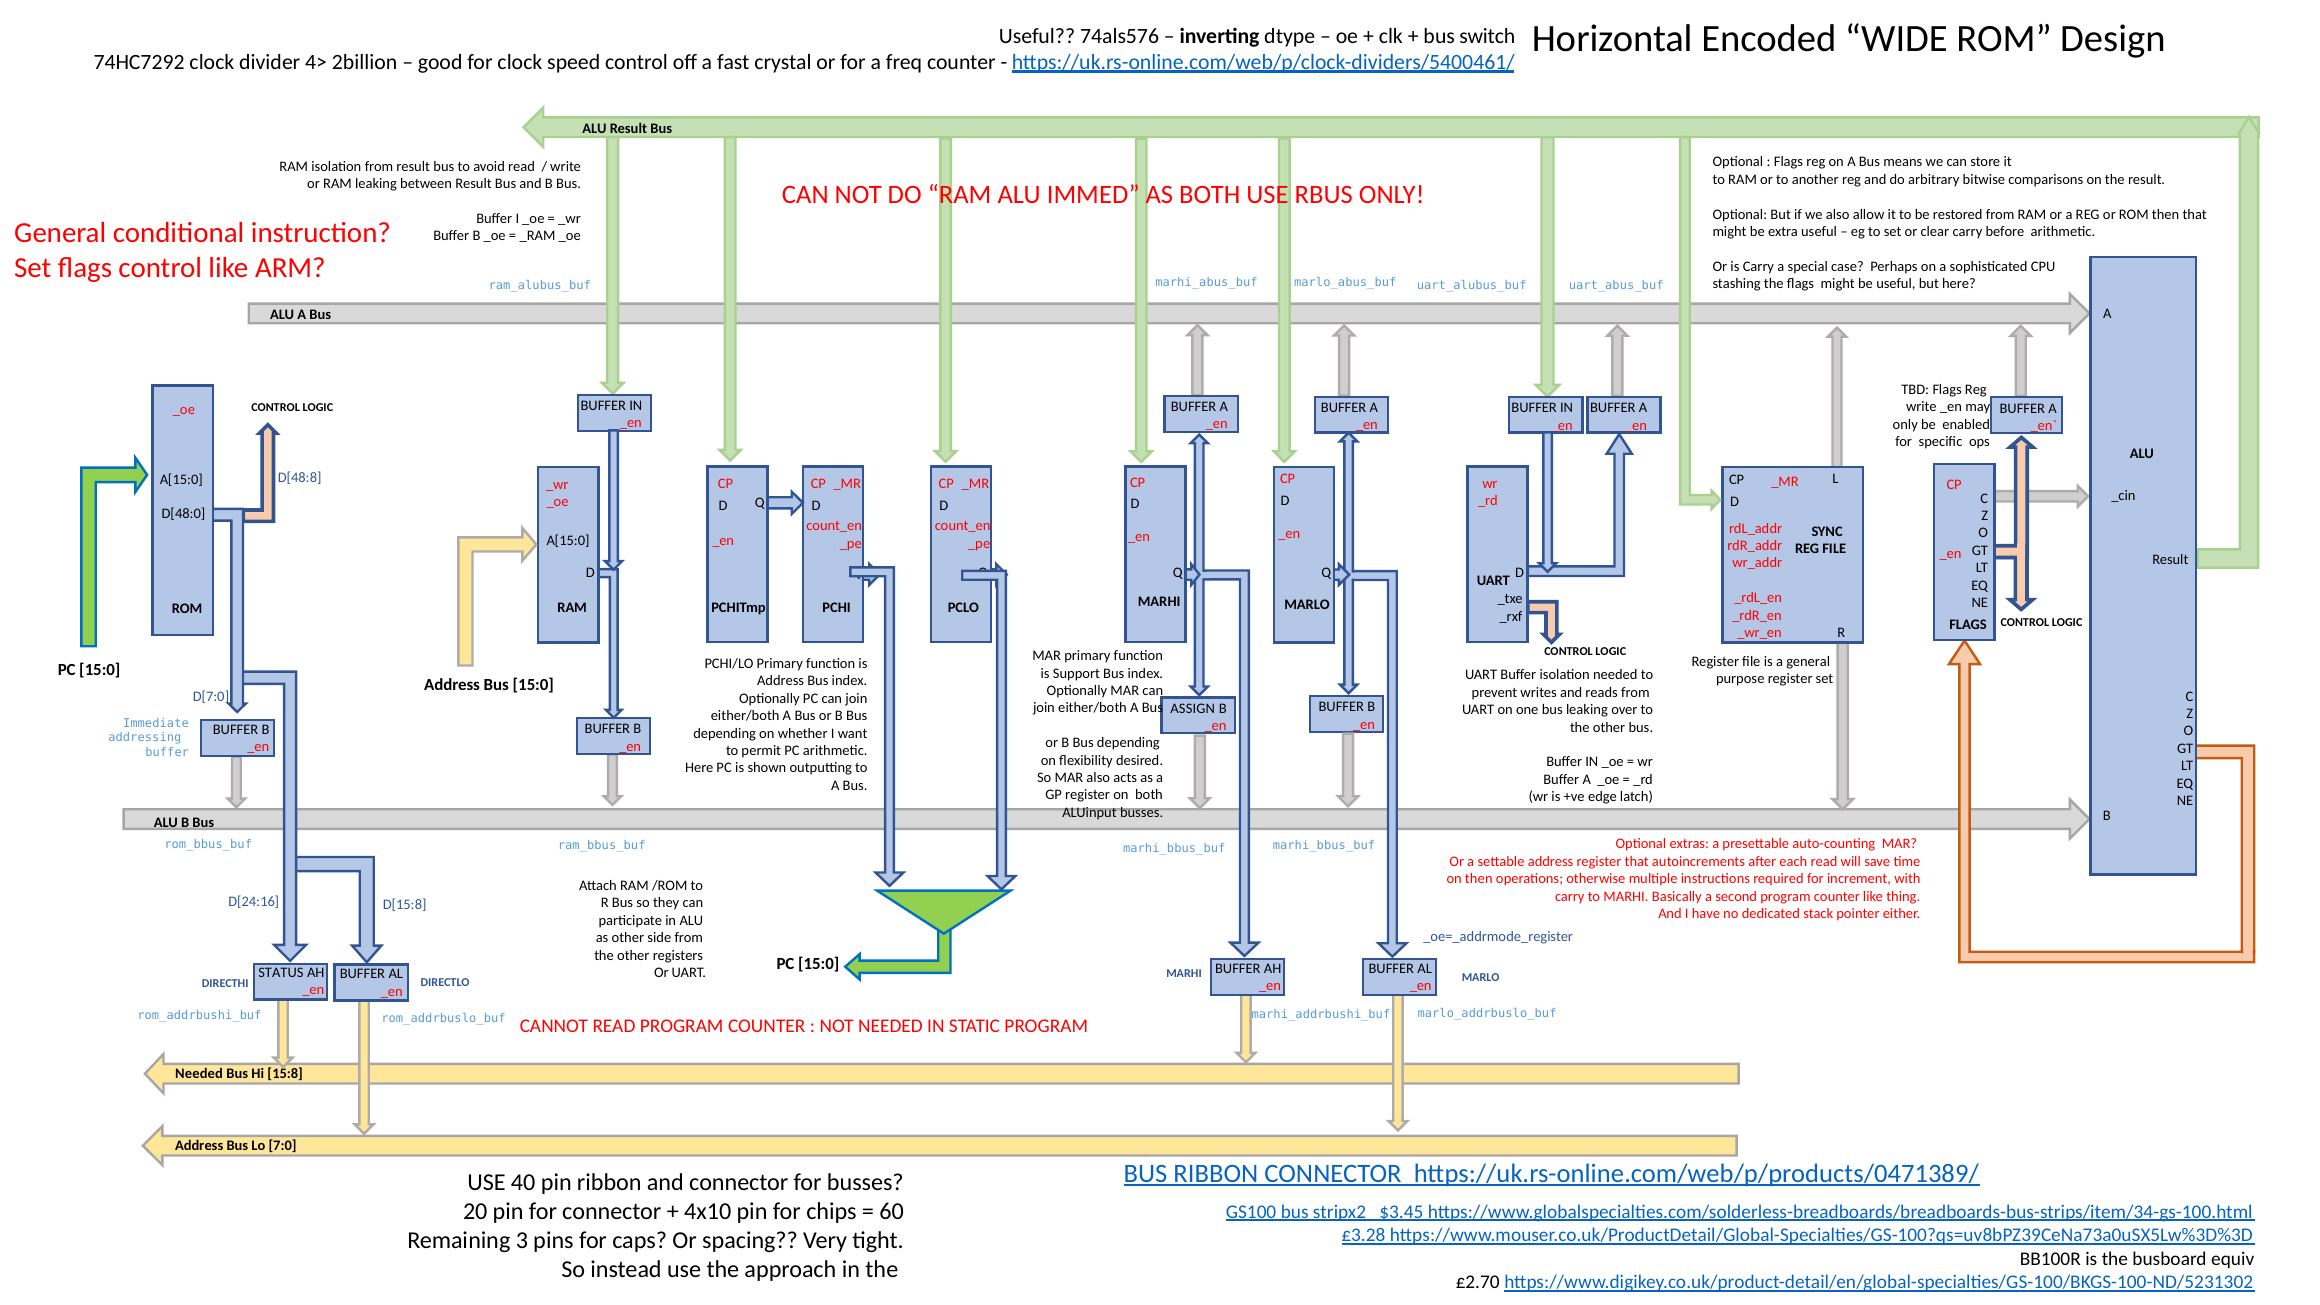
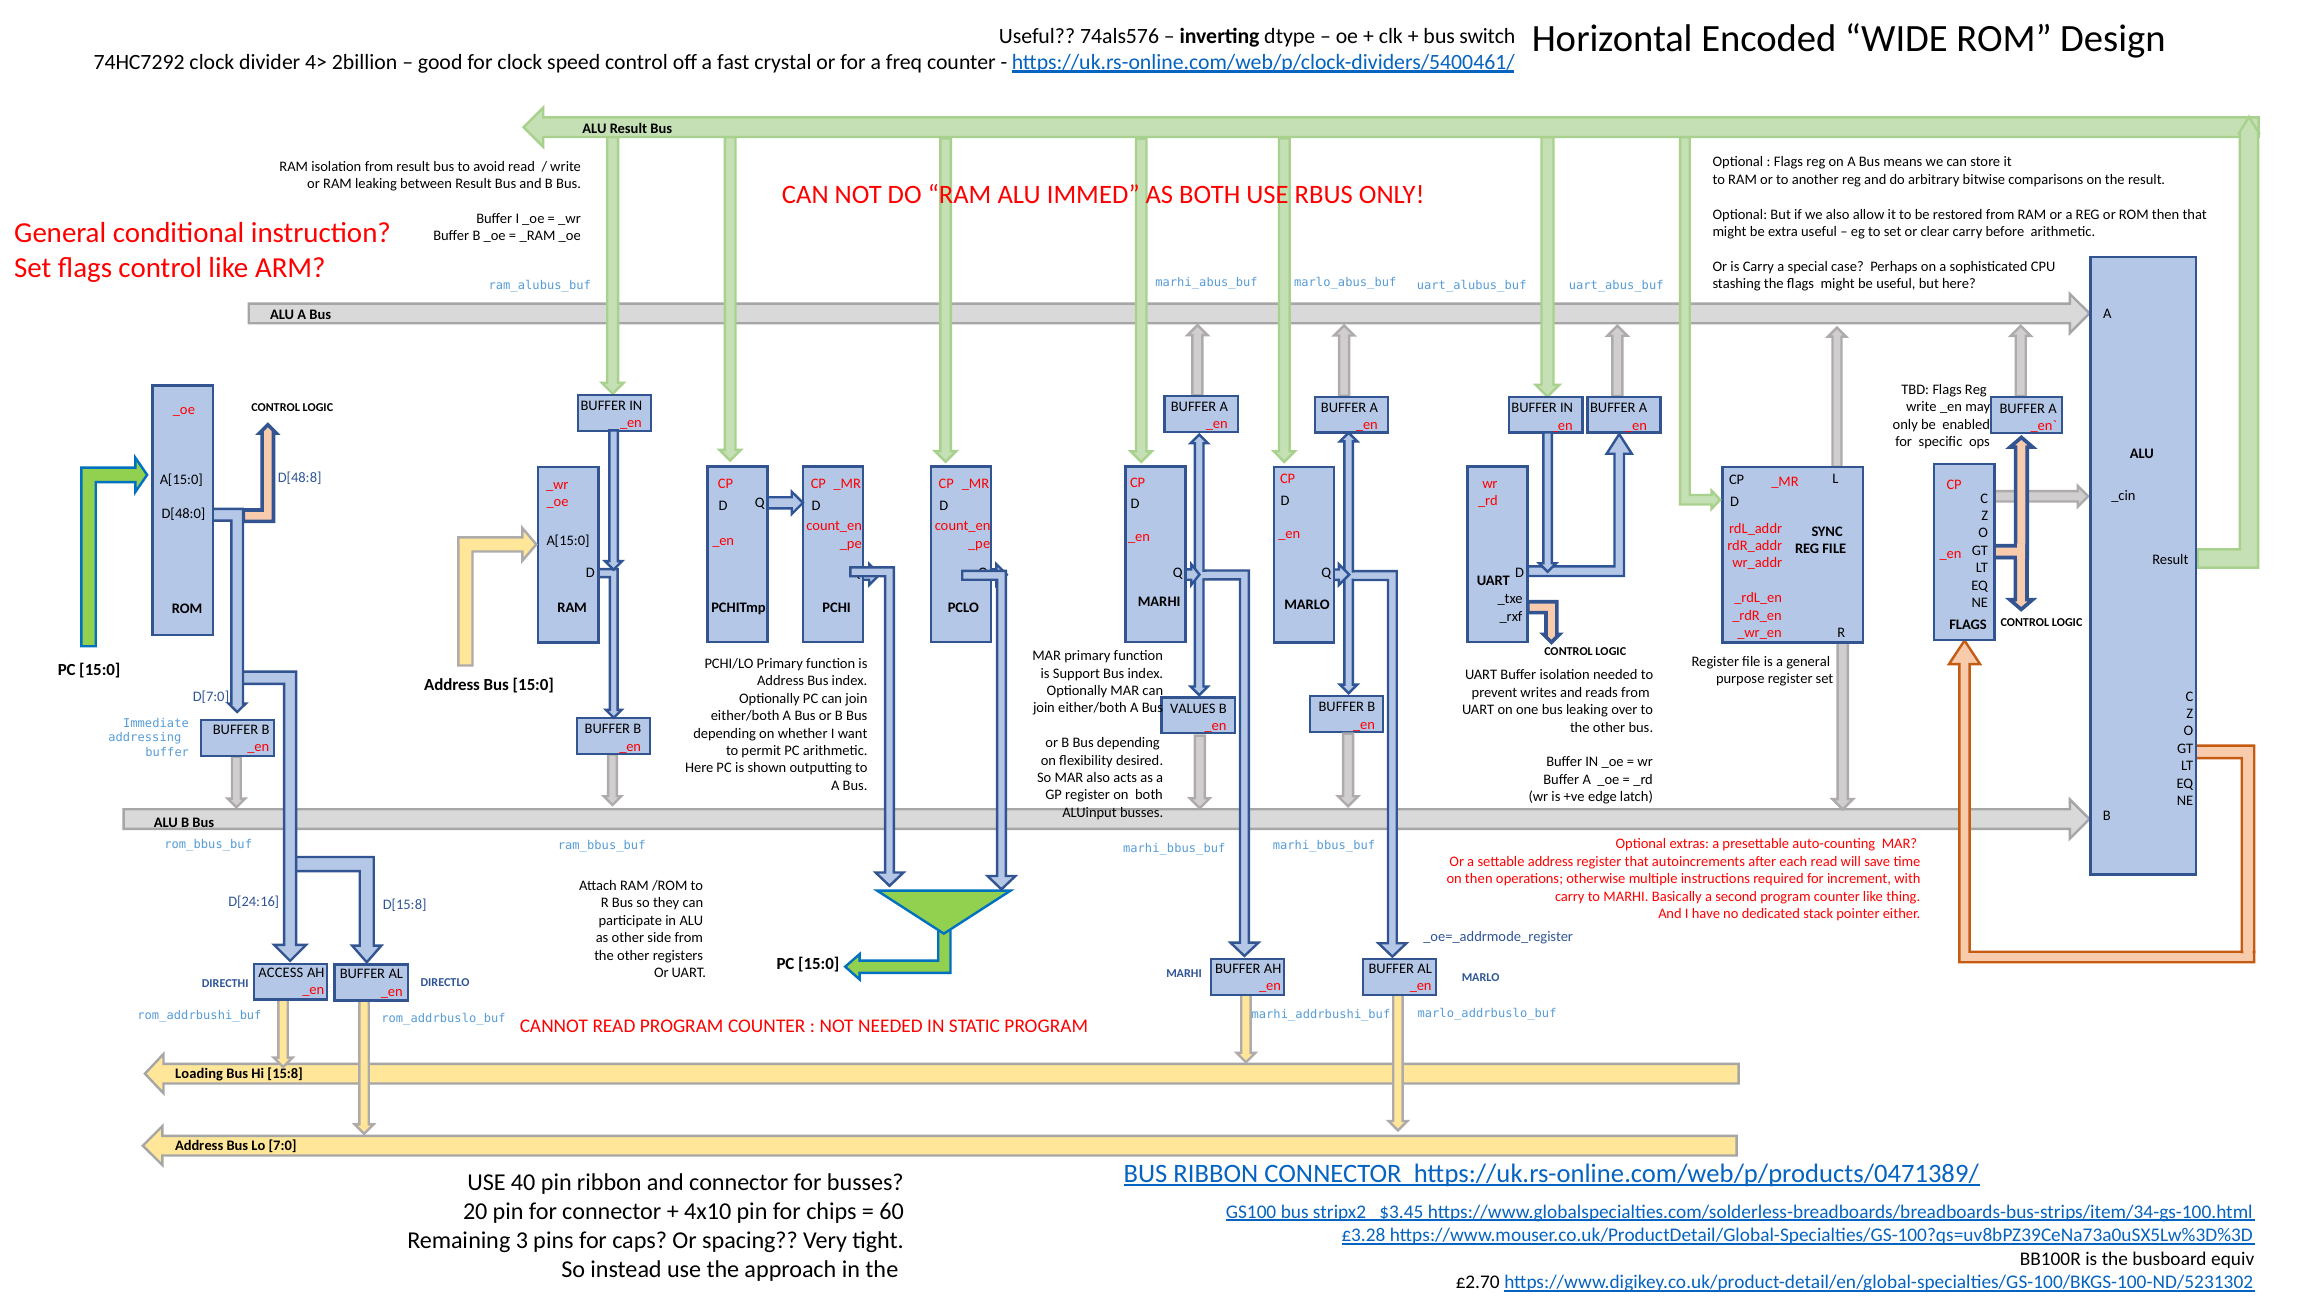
ASSIGN: ASSIGN -> VALUES (1193, 709)
STATUS: STATUS -> ACCESS (281, 973)
Needed: Needed -> Loading (199, 1074)
